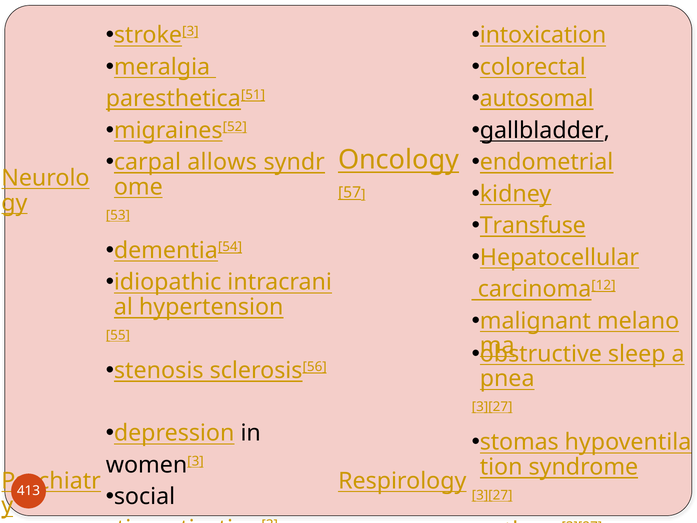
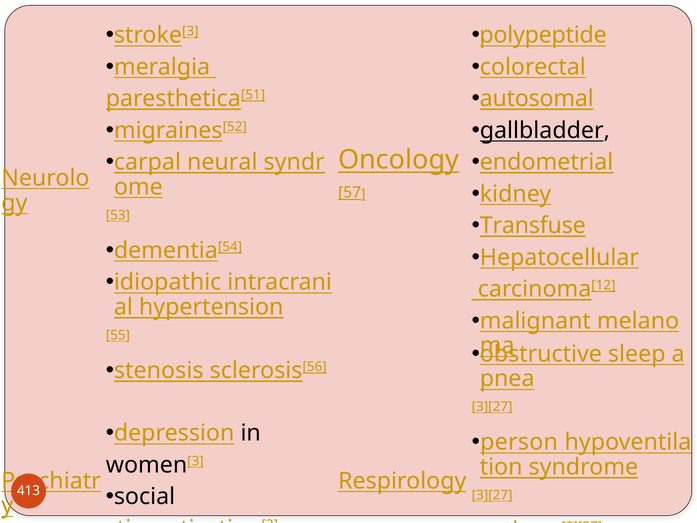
intoxication: intoxication -> polypeptide (543, 35)
allows: allows -> neural (222, 162)
stomas: stomas -> person (519, 442)
